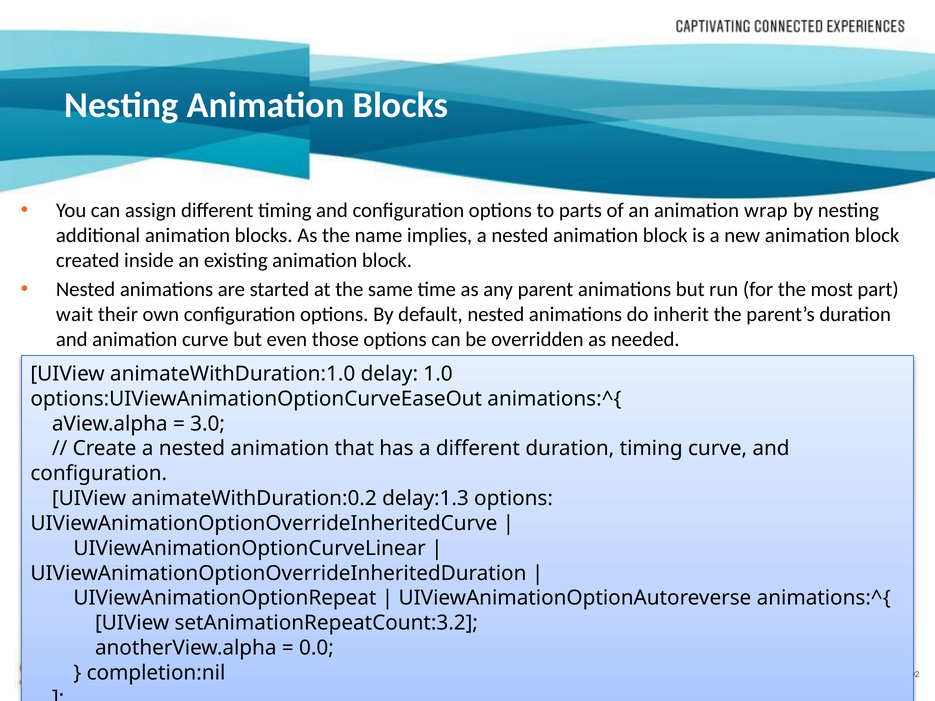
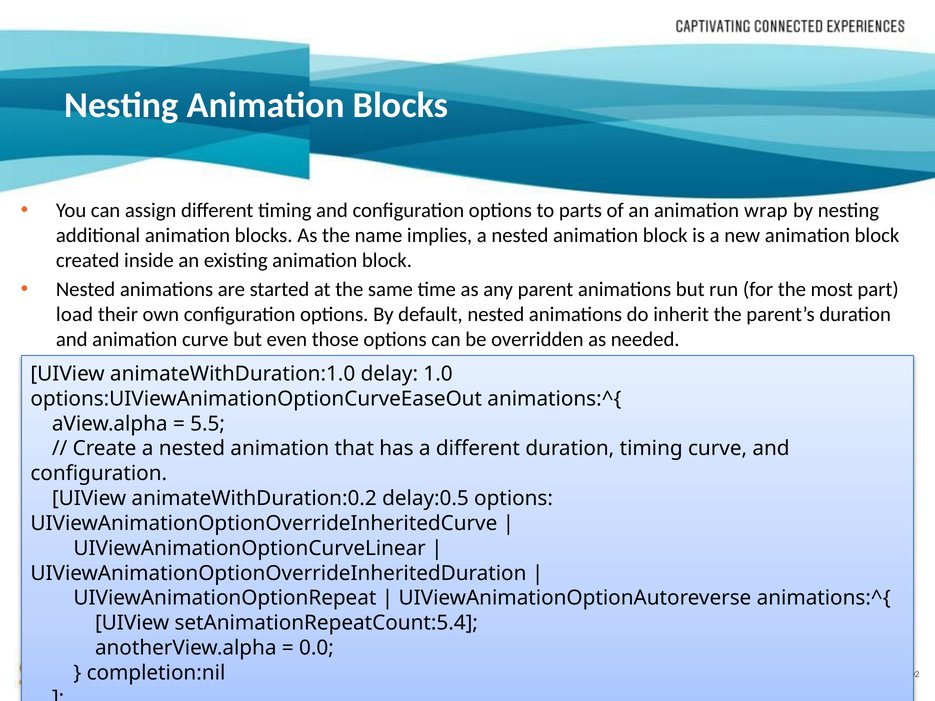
wait: wait -> load (75, 315)
3.0: 3.0 -> 5.5 (208, 424)
delay:1.3: delay:1.3 -> delay:0.5 (426, 499)
setAnimationRepeatCount:3.2: setAnimationRepeatCount:3.2 -> setAnimationRepeatCount:5.4 (326, 623)
